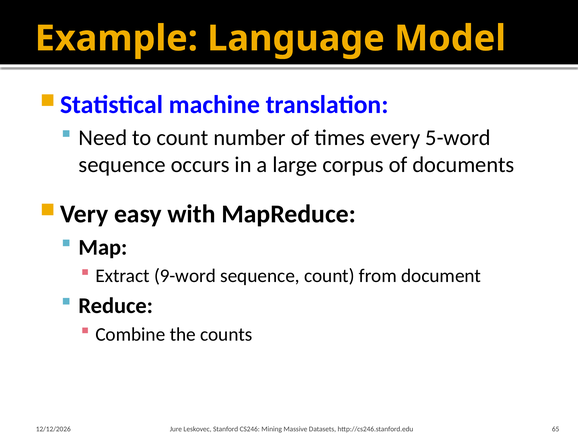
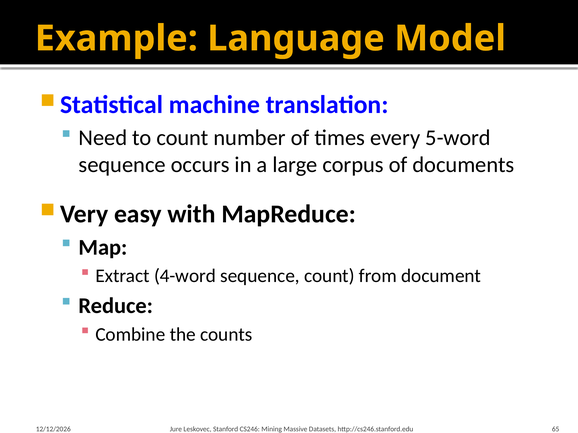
9-word: 9-word -> 4-word (185, 276)
